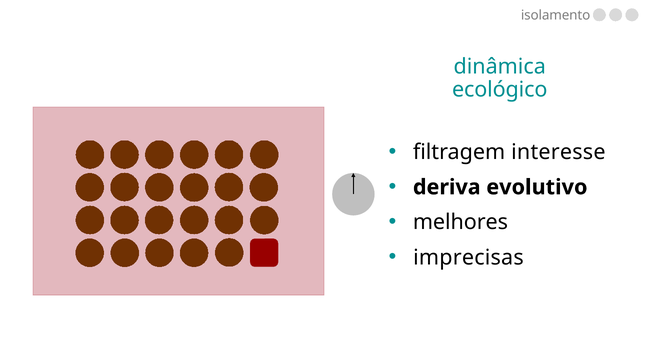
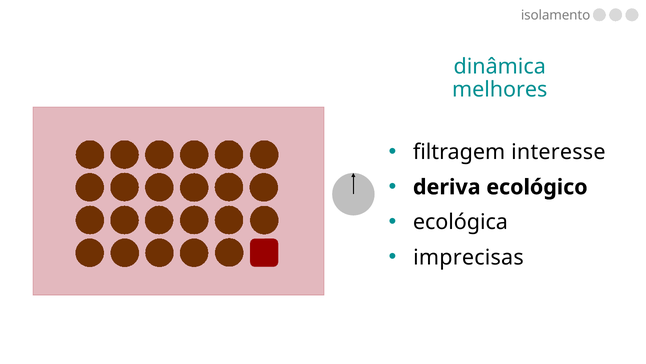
ecológico: ecológico -> melhores (500, 90)
evolutivo: evolutivo -> ecológico (537, 187)
melhores: melhores -> ecológica (460, 222)
